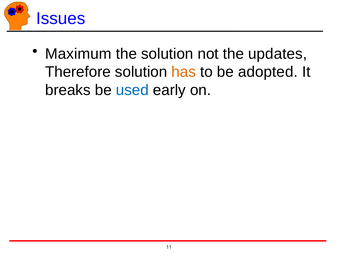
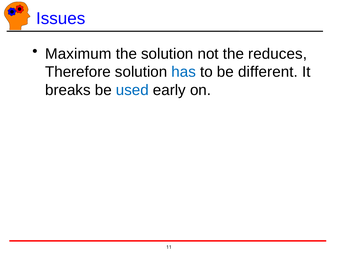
updates: updates -> reduces (278, 54)
has colour: orange -> blue (184, 72)
adopted: adopted -> different (268, 72)
